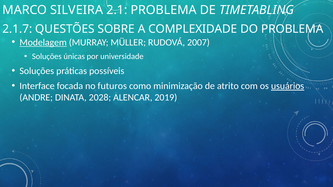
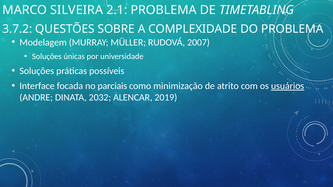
2.1.7: 2.1.7 -> 3.7.2 (17, 29)
Modelagem underline: present -> none (43, 42)
futuros: futuros -> parciais (112, 86)
2028: 2028 -> 2032 (100, 98)
